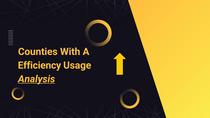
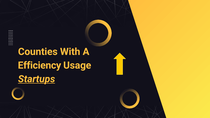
Analysis: Analysis -> Startups (37, 79)
